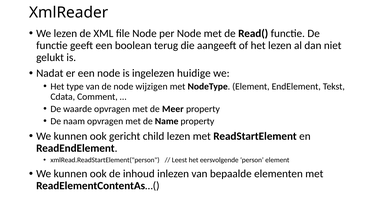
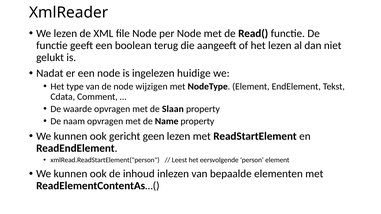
Meer: Meer -> Slaan (173, 109)
child: child -> geen (154, 136)
